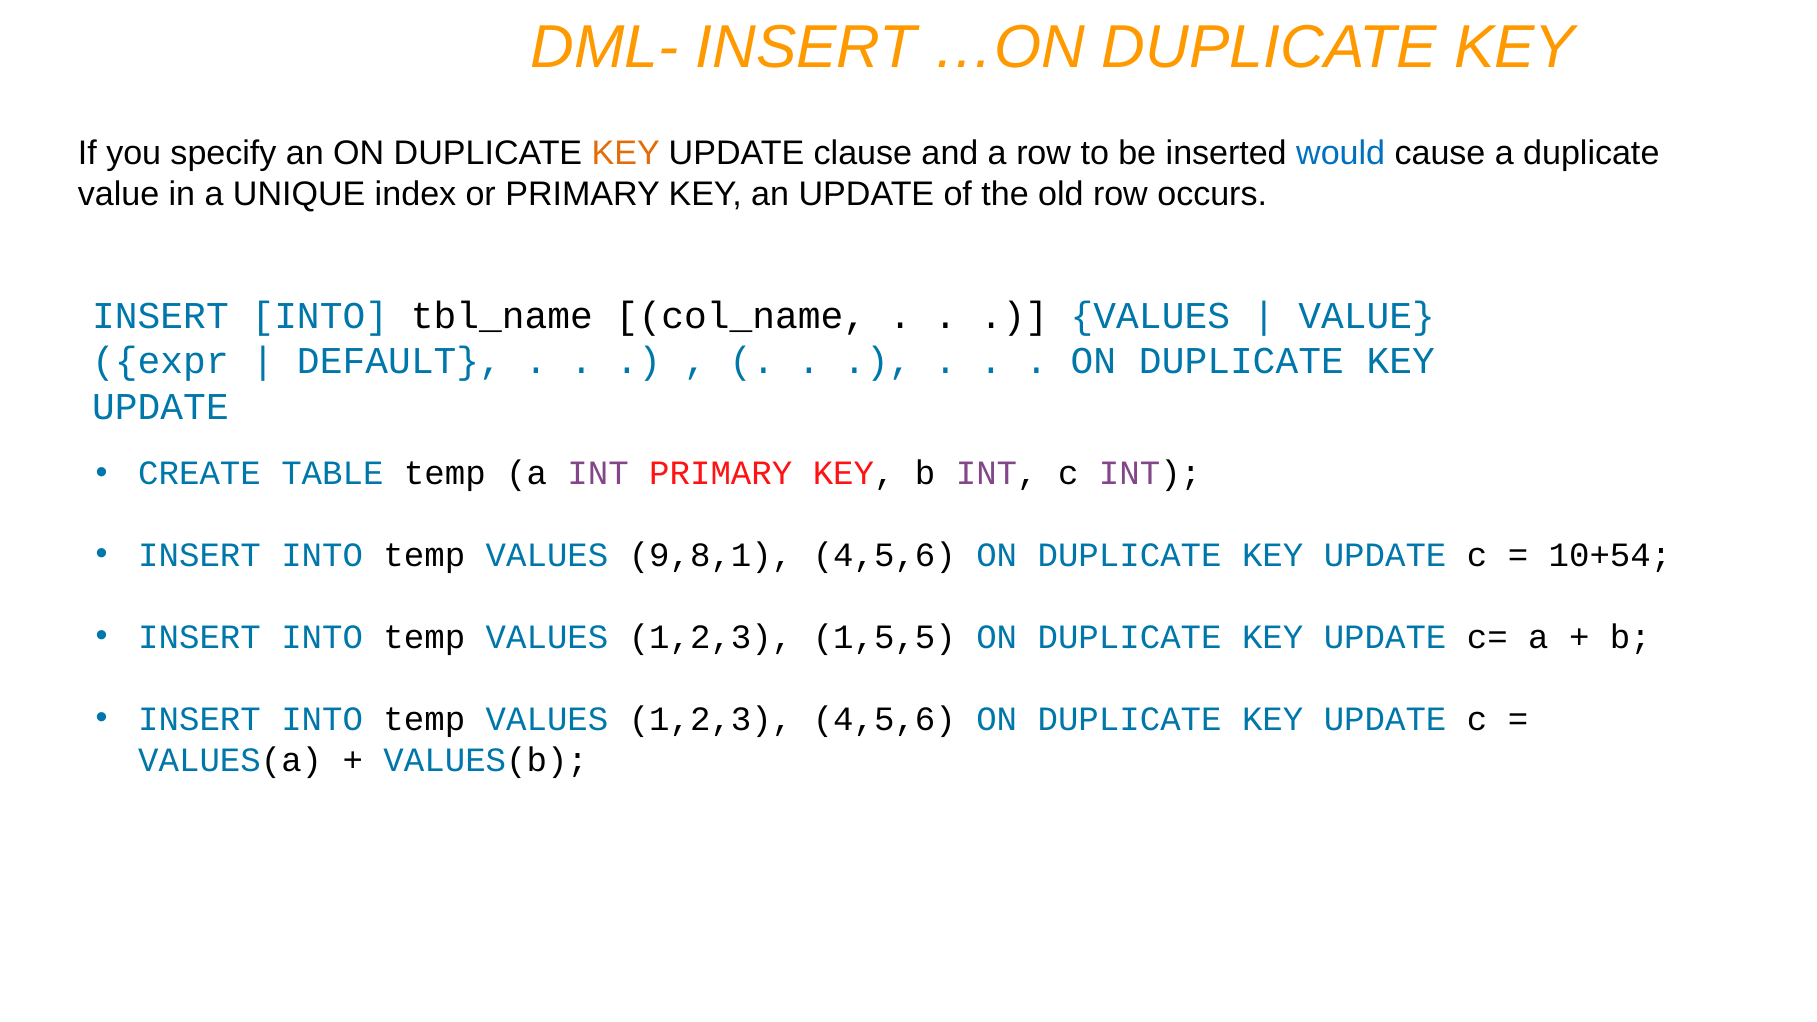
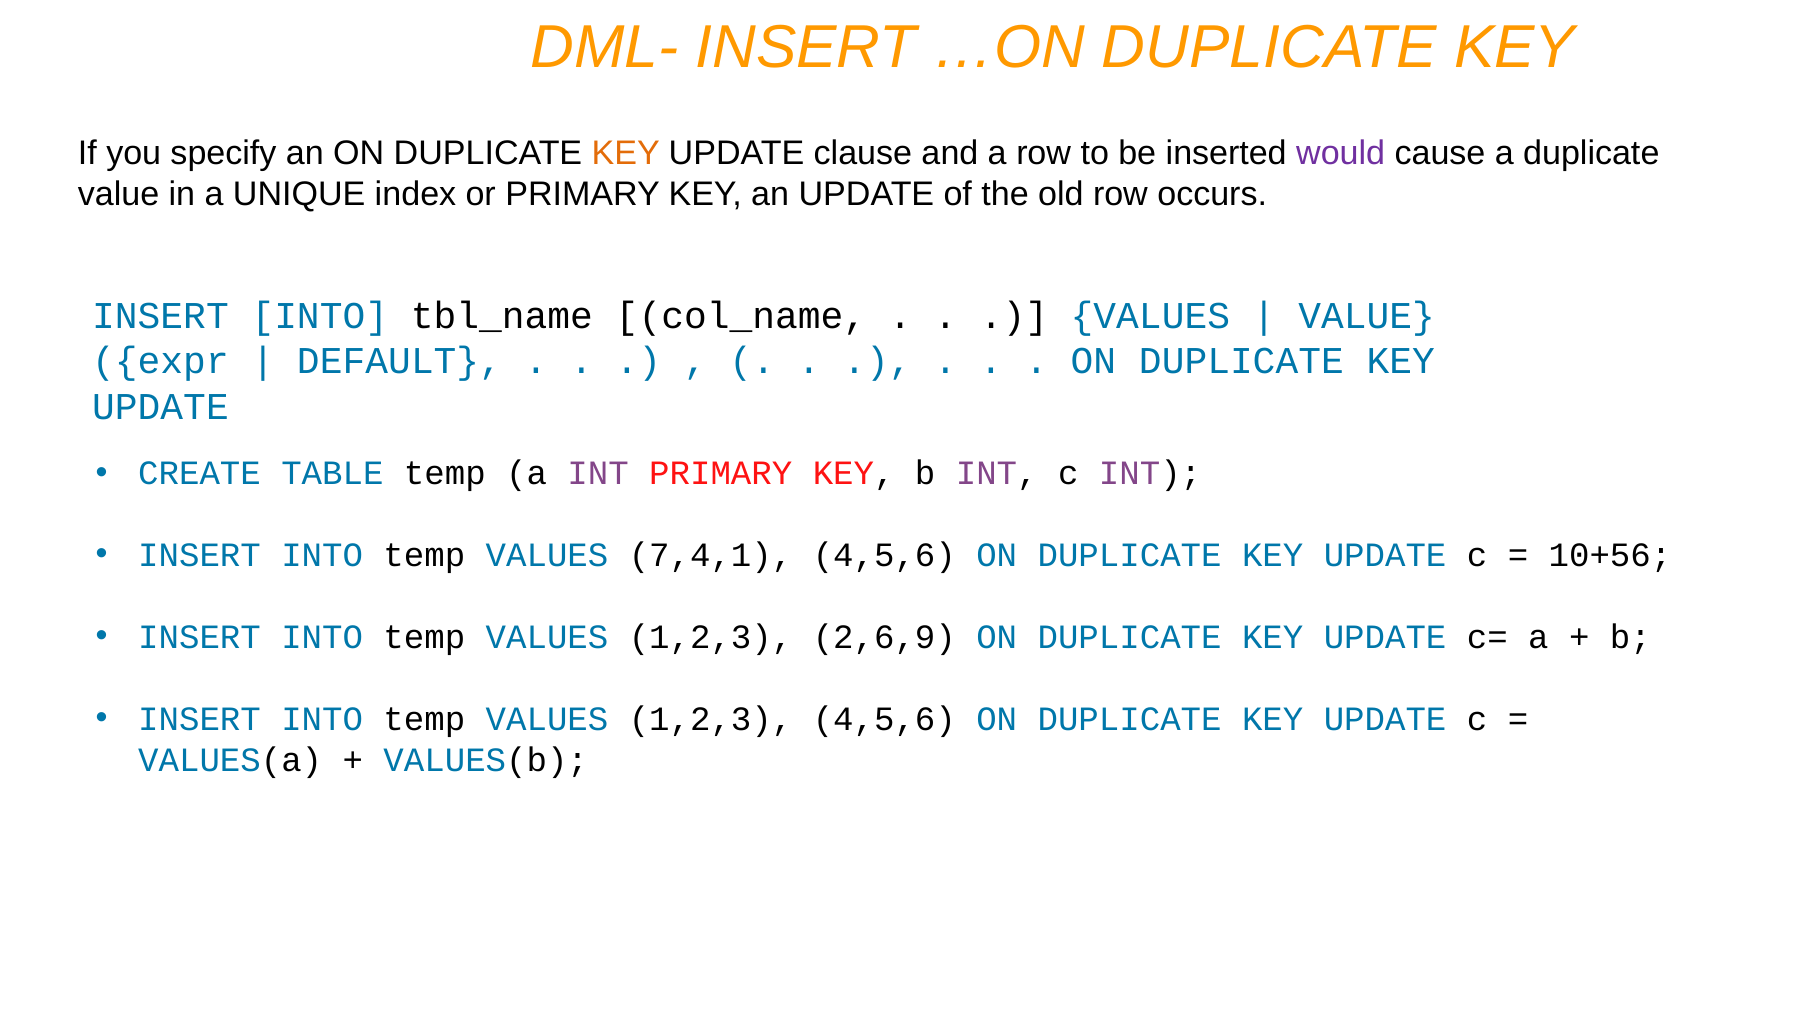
would colour: blue -> purple (1341, 153)
9,8,1: 9,8,1 -> 7,4,1 (711, 556)
10+54: 10+54 -> 10+56 (1610, 556)
1,5,5: 1,5,5 -> 2,6,9 (884, 637)
